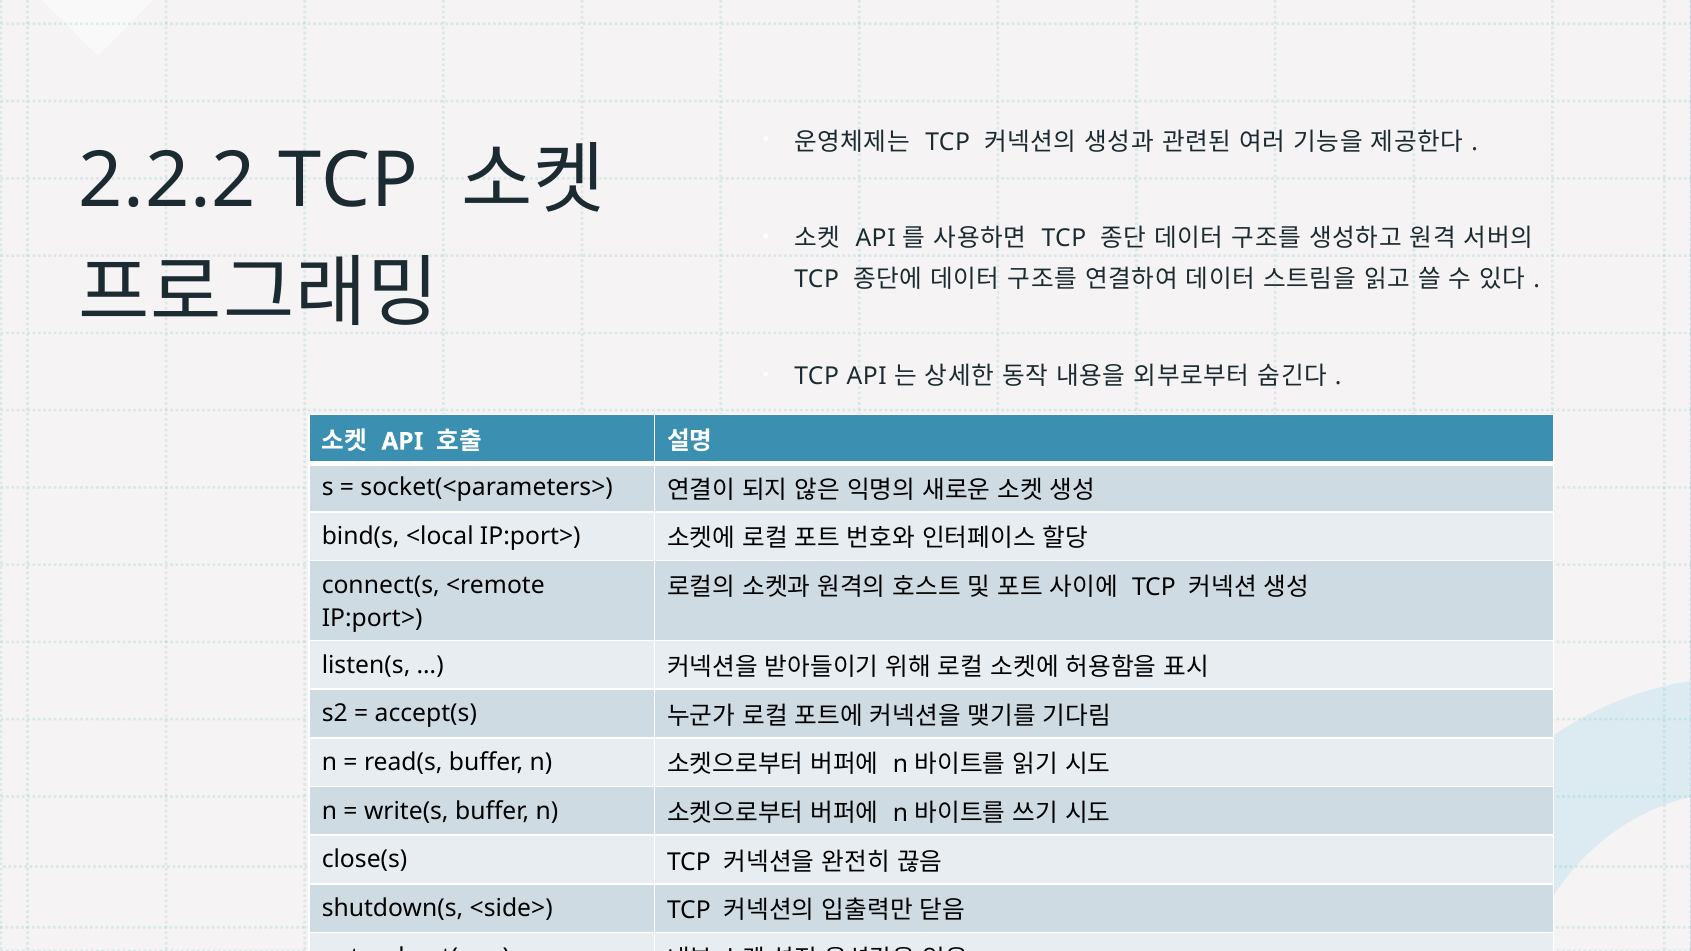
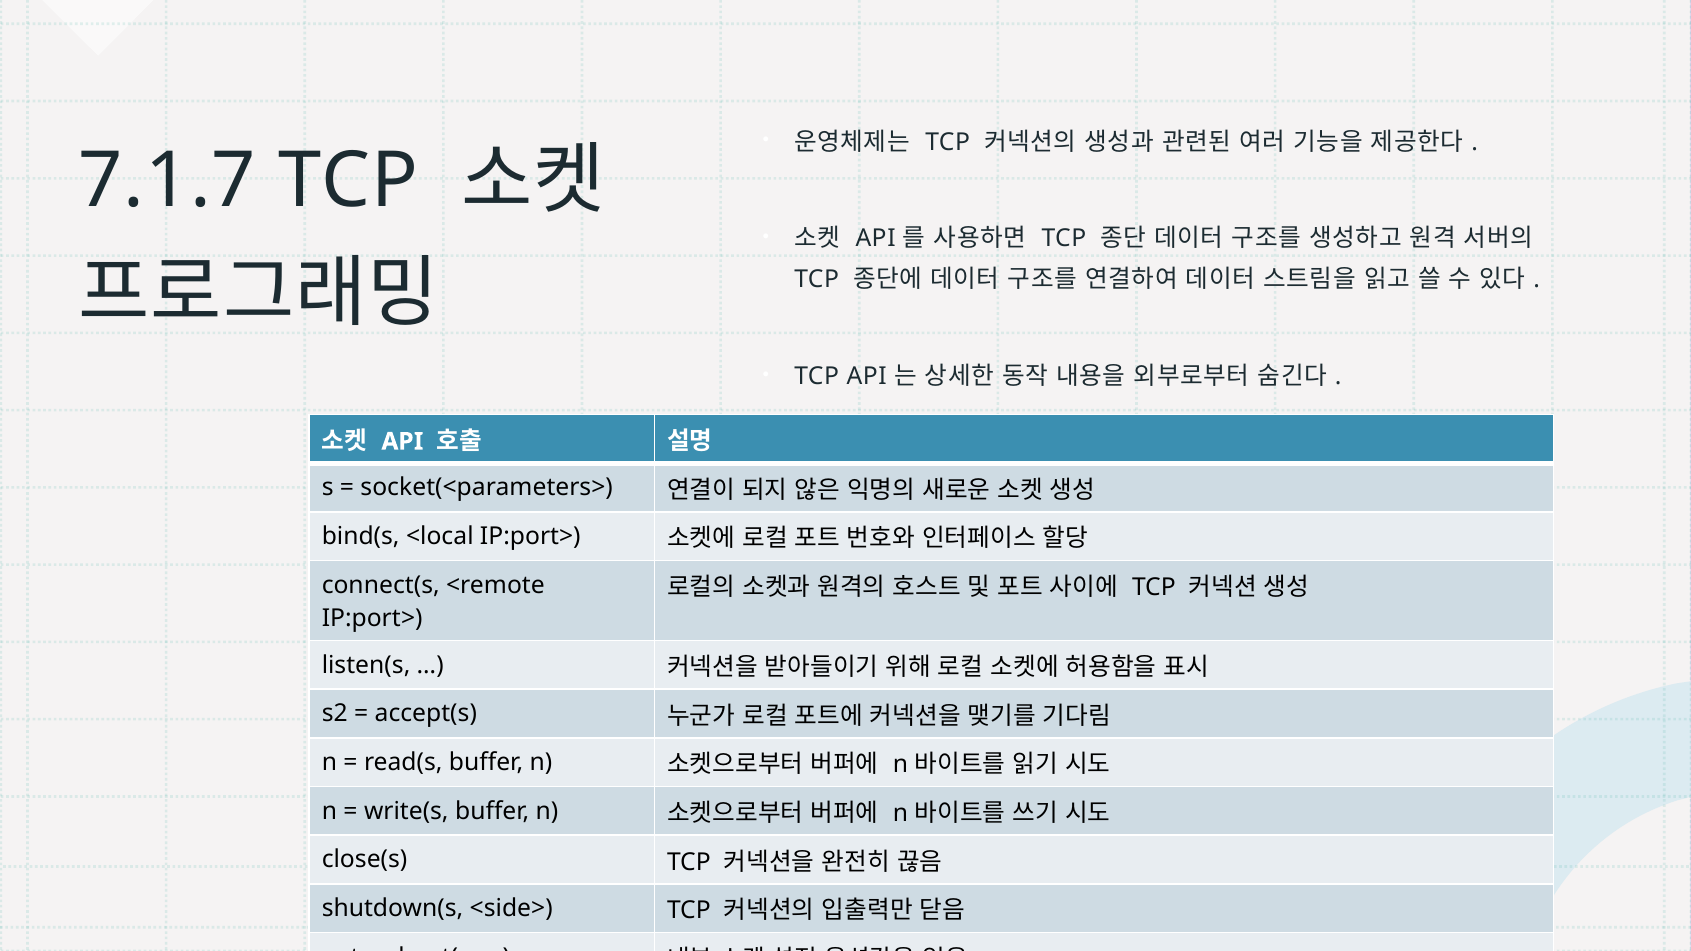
2.2.2: 2.2.2 -> 7.1.7 (167, 181)
